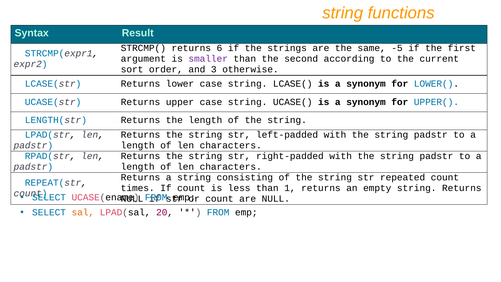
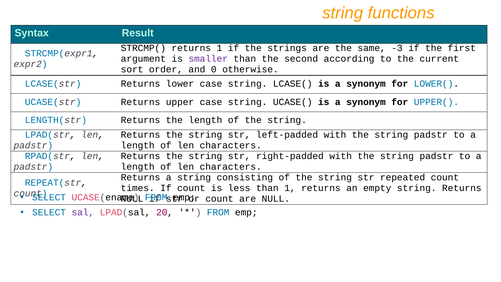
returns 6: 6 -> 1 (219, 48)
-5: -5 -> -3 (397, 48)
3: 3 -> 0 (214, 69)
sal colour: orange -> purple (83, 212)
